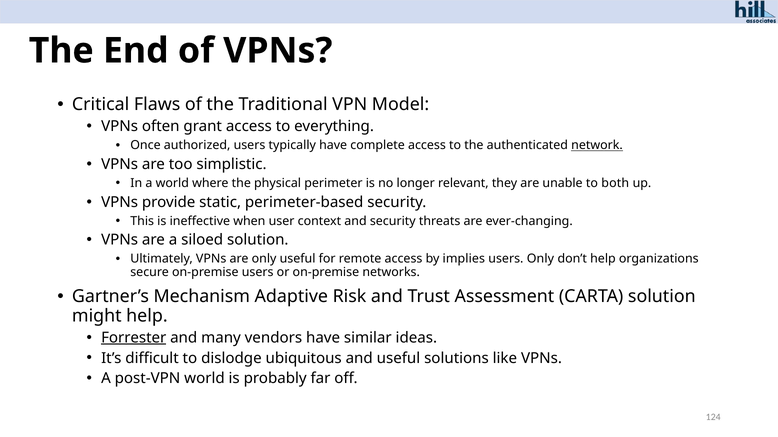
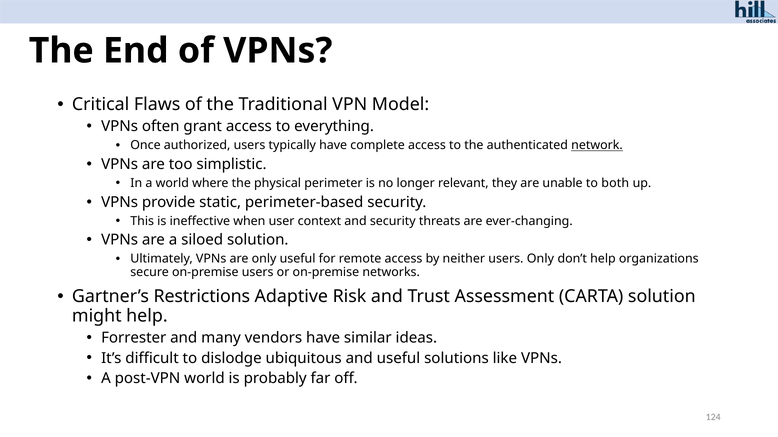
implies: implies -> neither (464, 259)
Mechanism: Mechanism -> Restrictions (202, 297)
Forrester underline: present -> none (134, 338)
